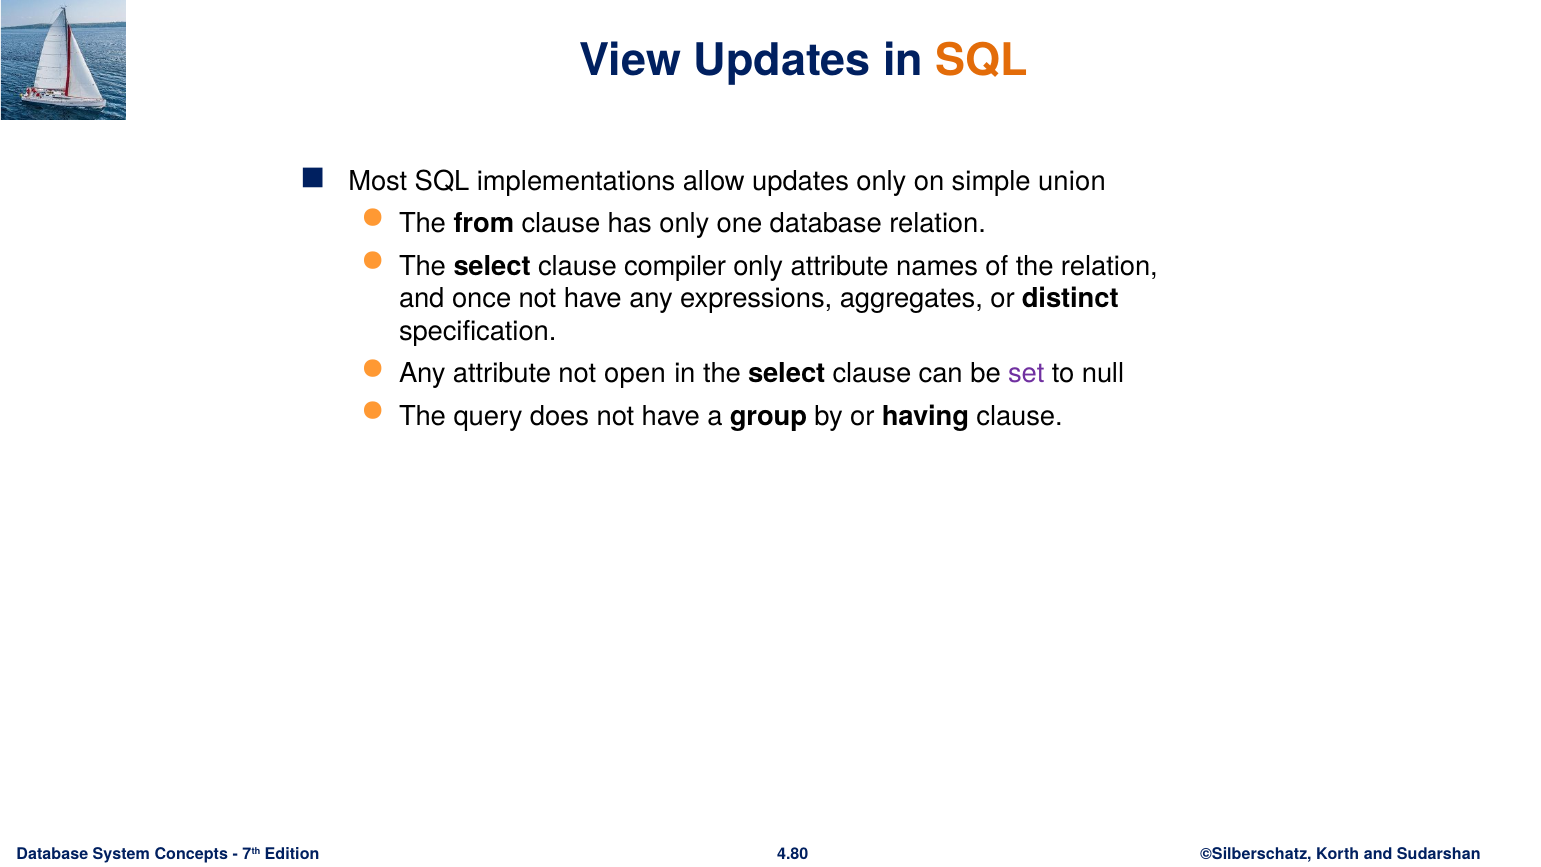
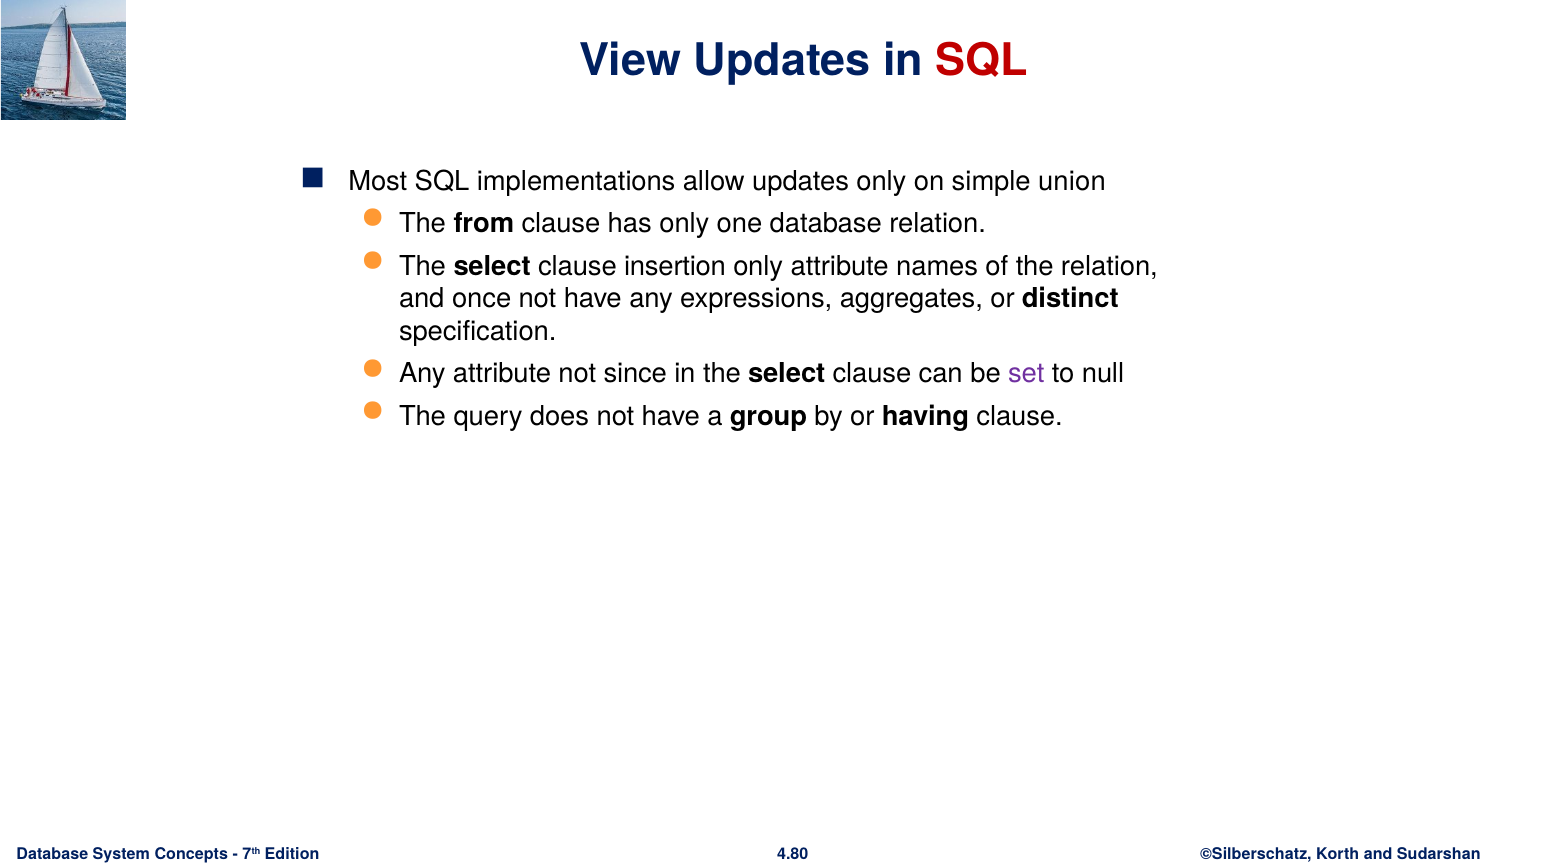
SQL colour: orange -> red (982, 60)
compiler: compiler -> insertion (675, 266)
open: open -> since (635, 374)
